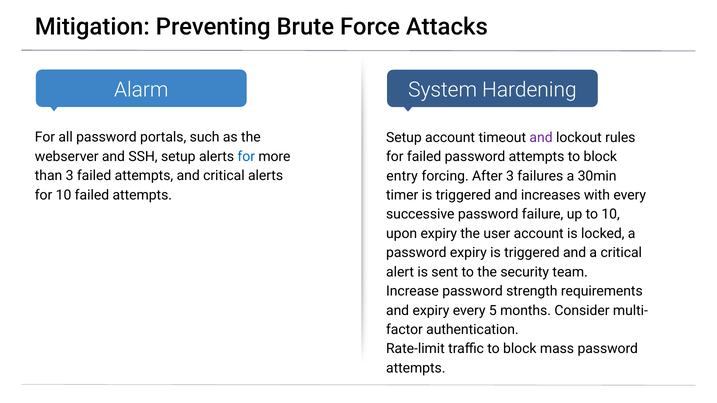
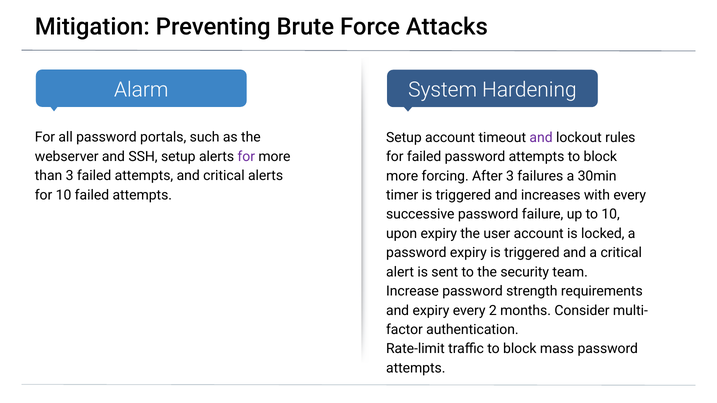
for colour: blue -> purple (246, 157)
entry: entry -> more (402, 176)
5: 5 -> 2 (493, 311)
